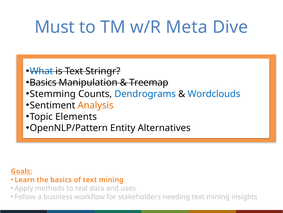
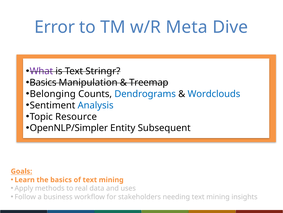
Must: Must -> Error (55, 27)
What colour: blue -> purple (41, 71)
Stemming: Stemming -> Belonging (53, 94)
Analysis colour: orange -> blue (96, 105)
Elements: Elements -> Resource (76, 116)
OpenNLP/Pattern: OpenNLP/Pattern -> OpenNLP/Simpler (69, 128)
Alternatives: Alternatives -> Subsequent (164, 128)
